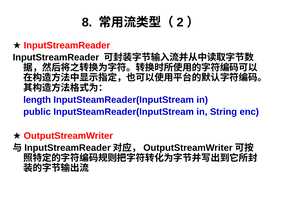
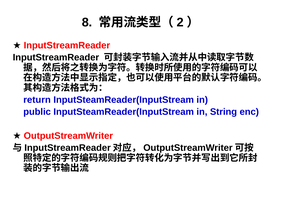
length: length -> return (37, 100)
